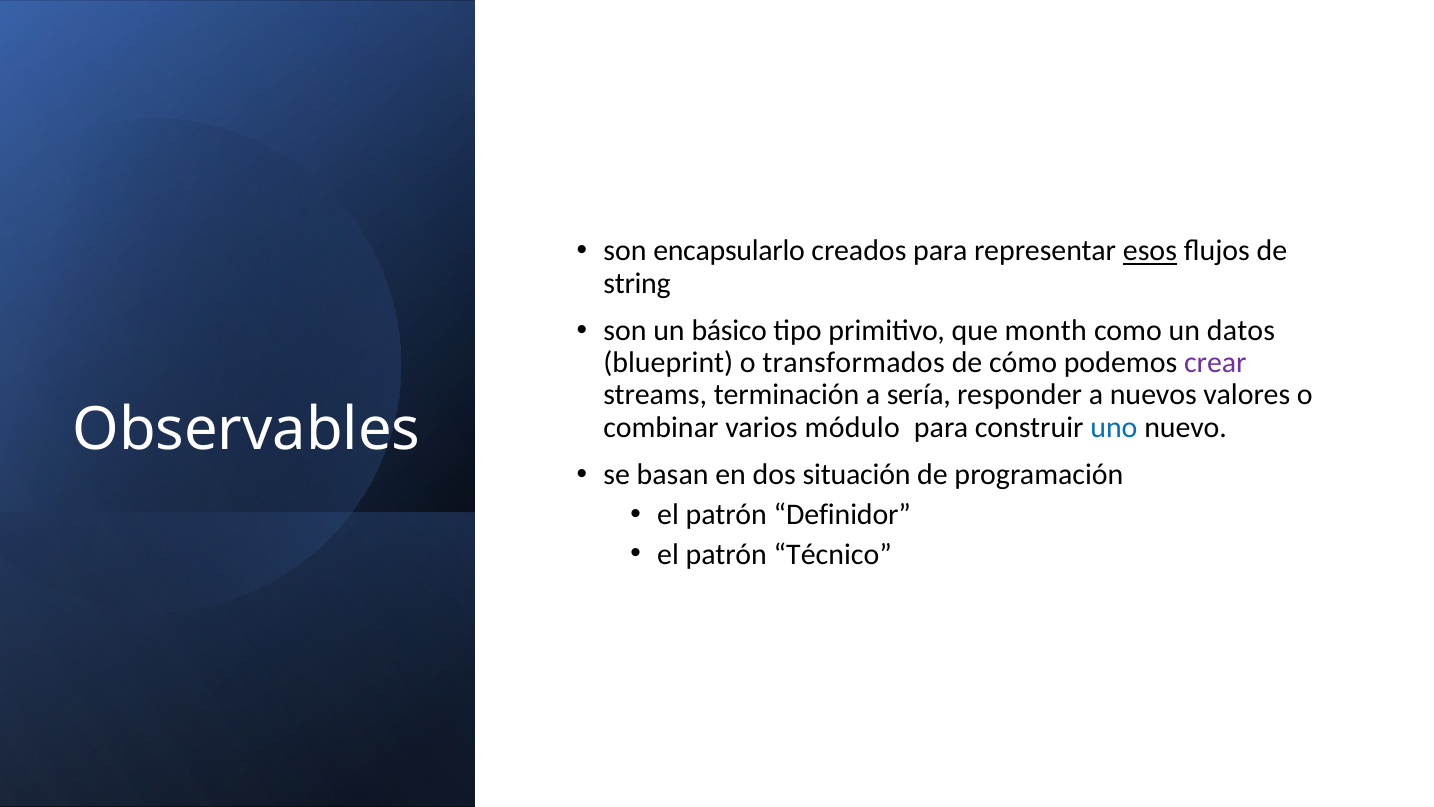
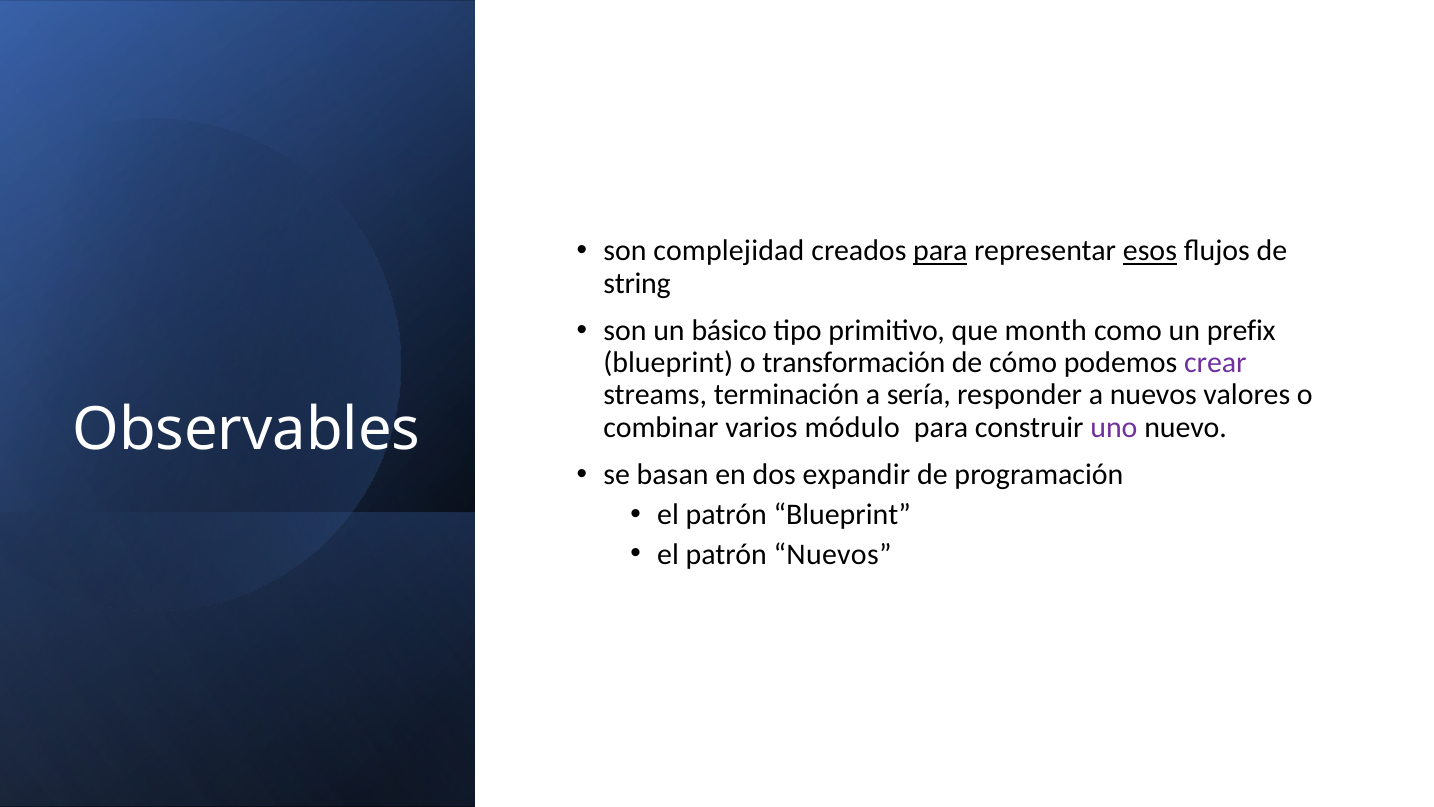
encapsularlo: encapsularlo -> complejidad (729, 251)
para underline: none -> present (940, 251)
datos: datos -> prefix (1241, 330)
transformados: transformados -> transformación (854, 363)
uno colour: blue -> purple (1114, 427)
situación: situación -> expandir (856, 474)
patrón Definidor: Definidor -> Blueprint (842, 514)
patrón Técnico: Técnico -> Nuevos (833, 554)
